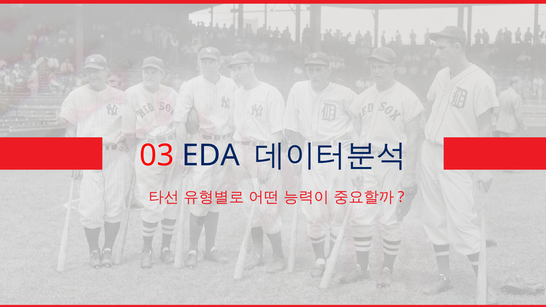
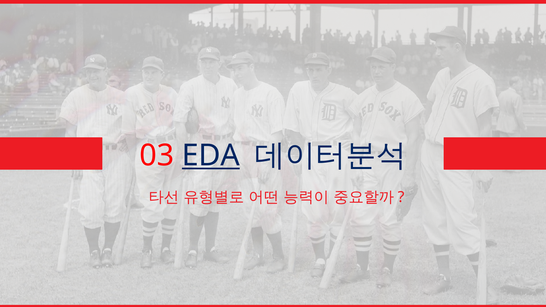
EDA underline: none -> present (211, 155)
